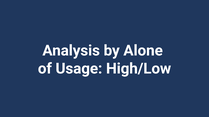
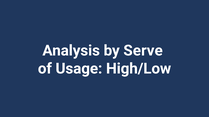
Alone: Alone -> Serve (143, 51)
